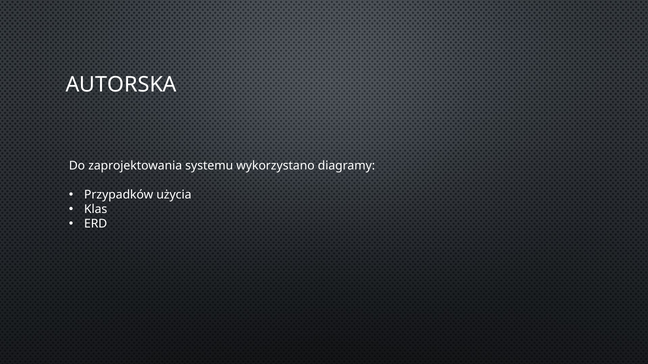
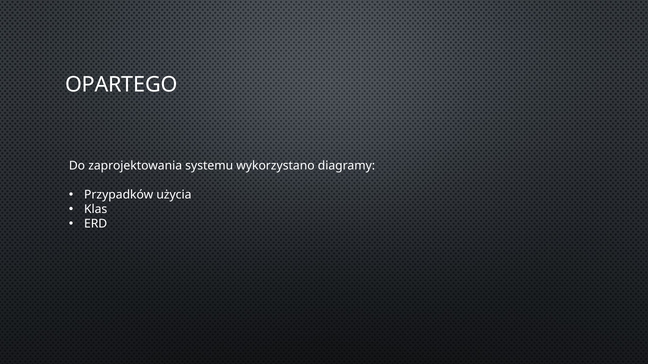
AUTORSKA: AUTORSKA -> OPARTEGO (121, 85)
